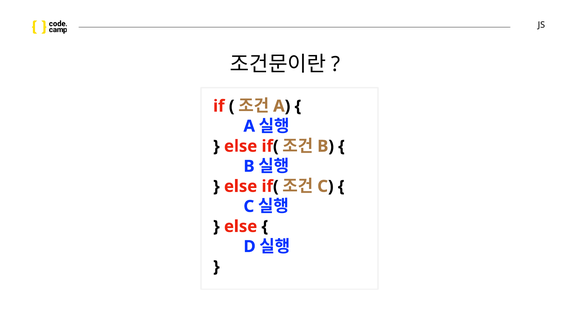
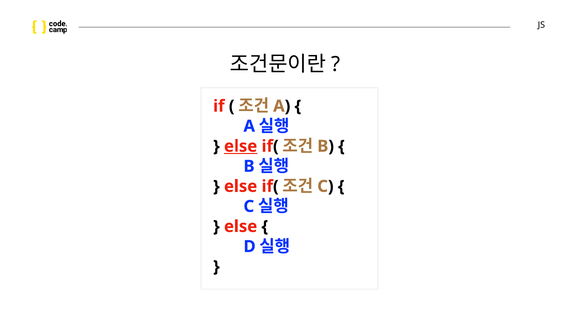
else underline: none -> present (241, 146)
